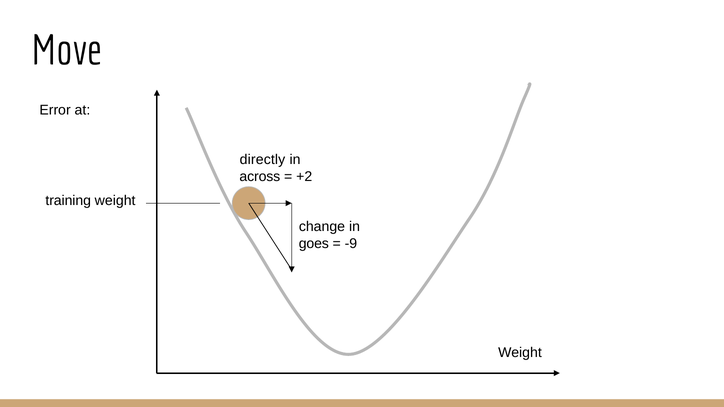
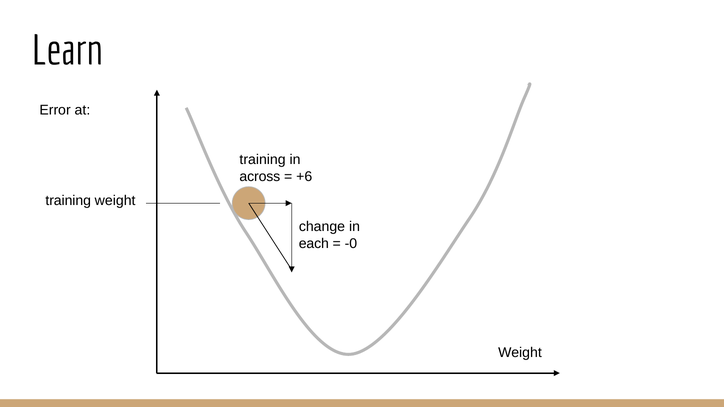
Move: Move -> Learn (67, 51)
directly: directly -> training (263, 160)
+2: +2 -> +6 (304, 177)
goes: goes -> each (314, 244)
-9: -9 -> -0 (351, 244)
